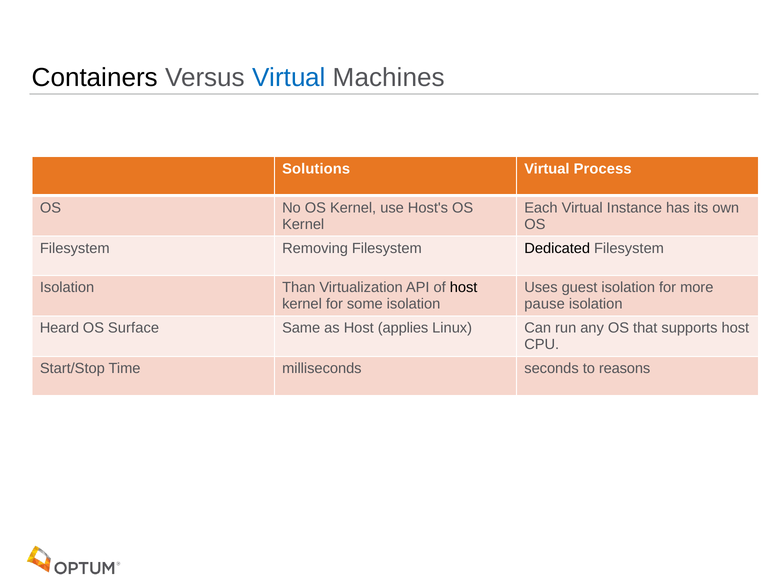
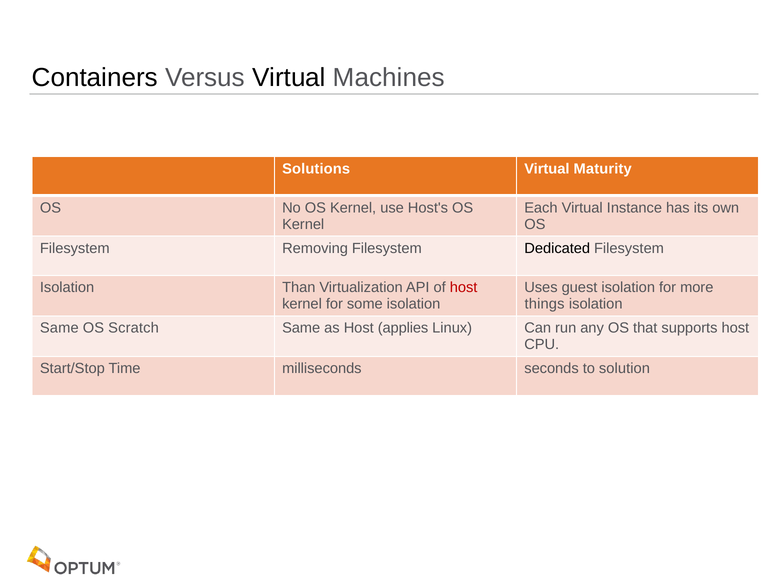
Virtual colour: blue -> black (289, 78)
Process: Process -> Maturity (603, 169)
host colour: black -> red (464, 288)
pause: pause -> things (545, 304)
Heard: Heard -> Same (59, 328)
Surface: Surface -> Scratch (134, 328)
reasons: reasons -> solution (624, 369)
